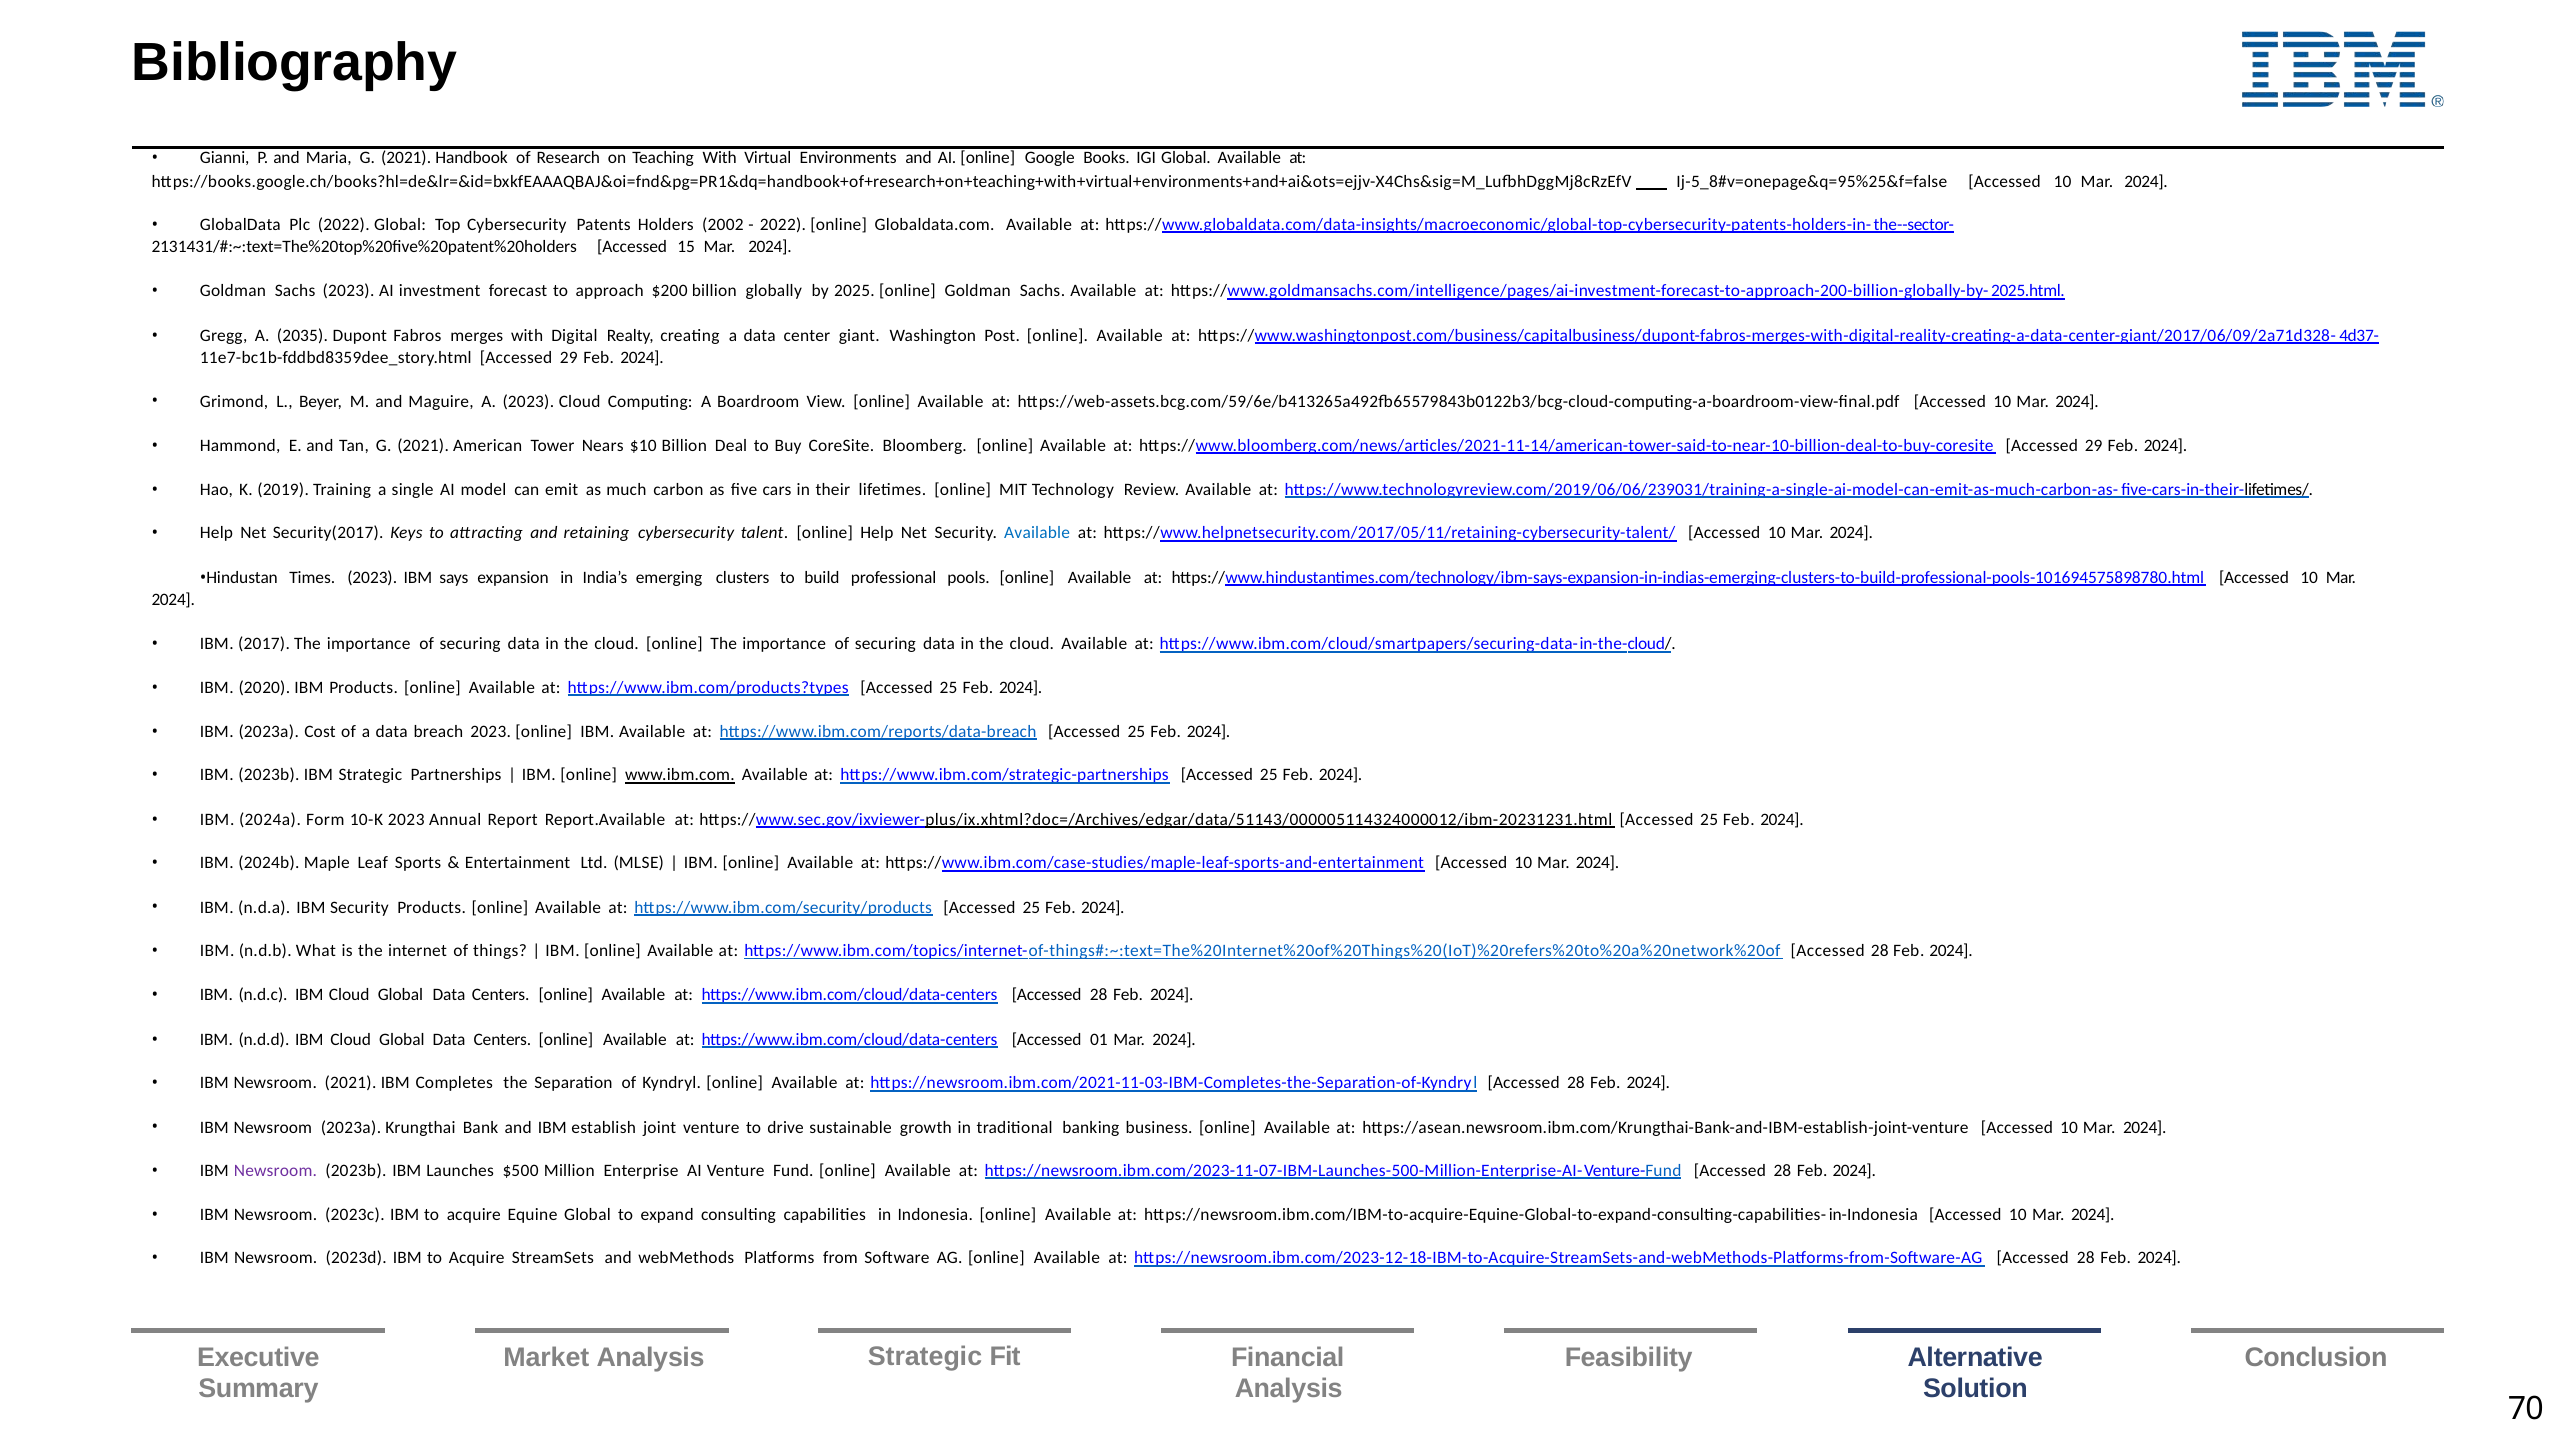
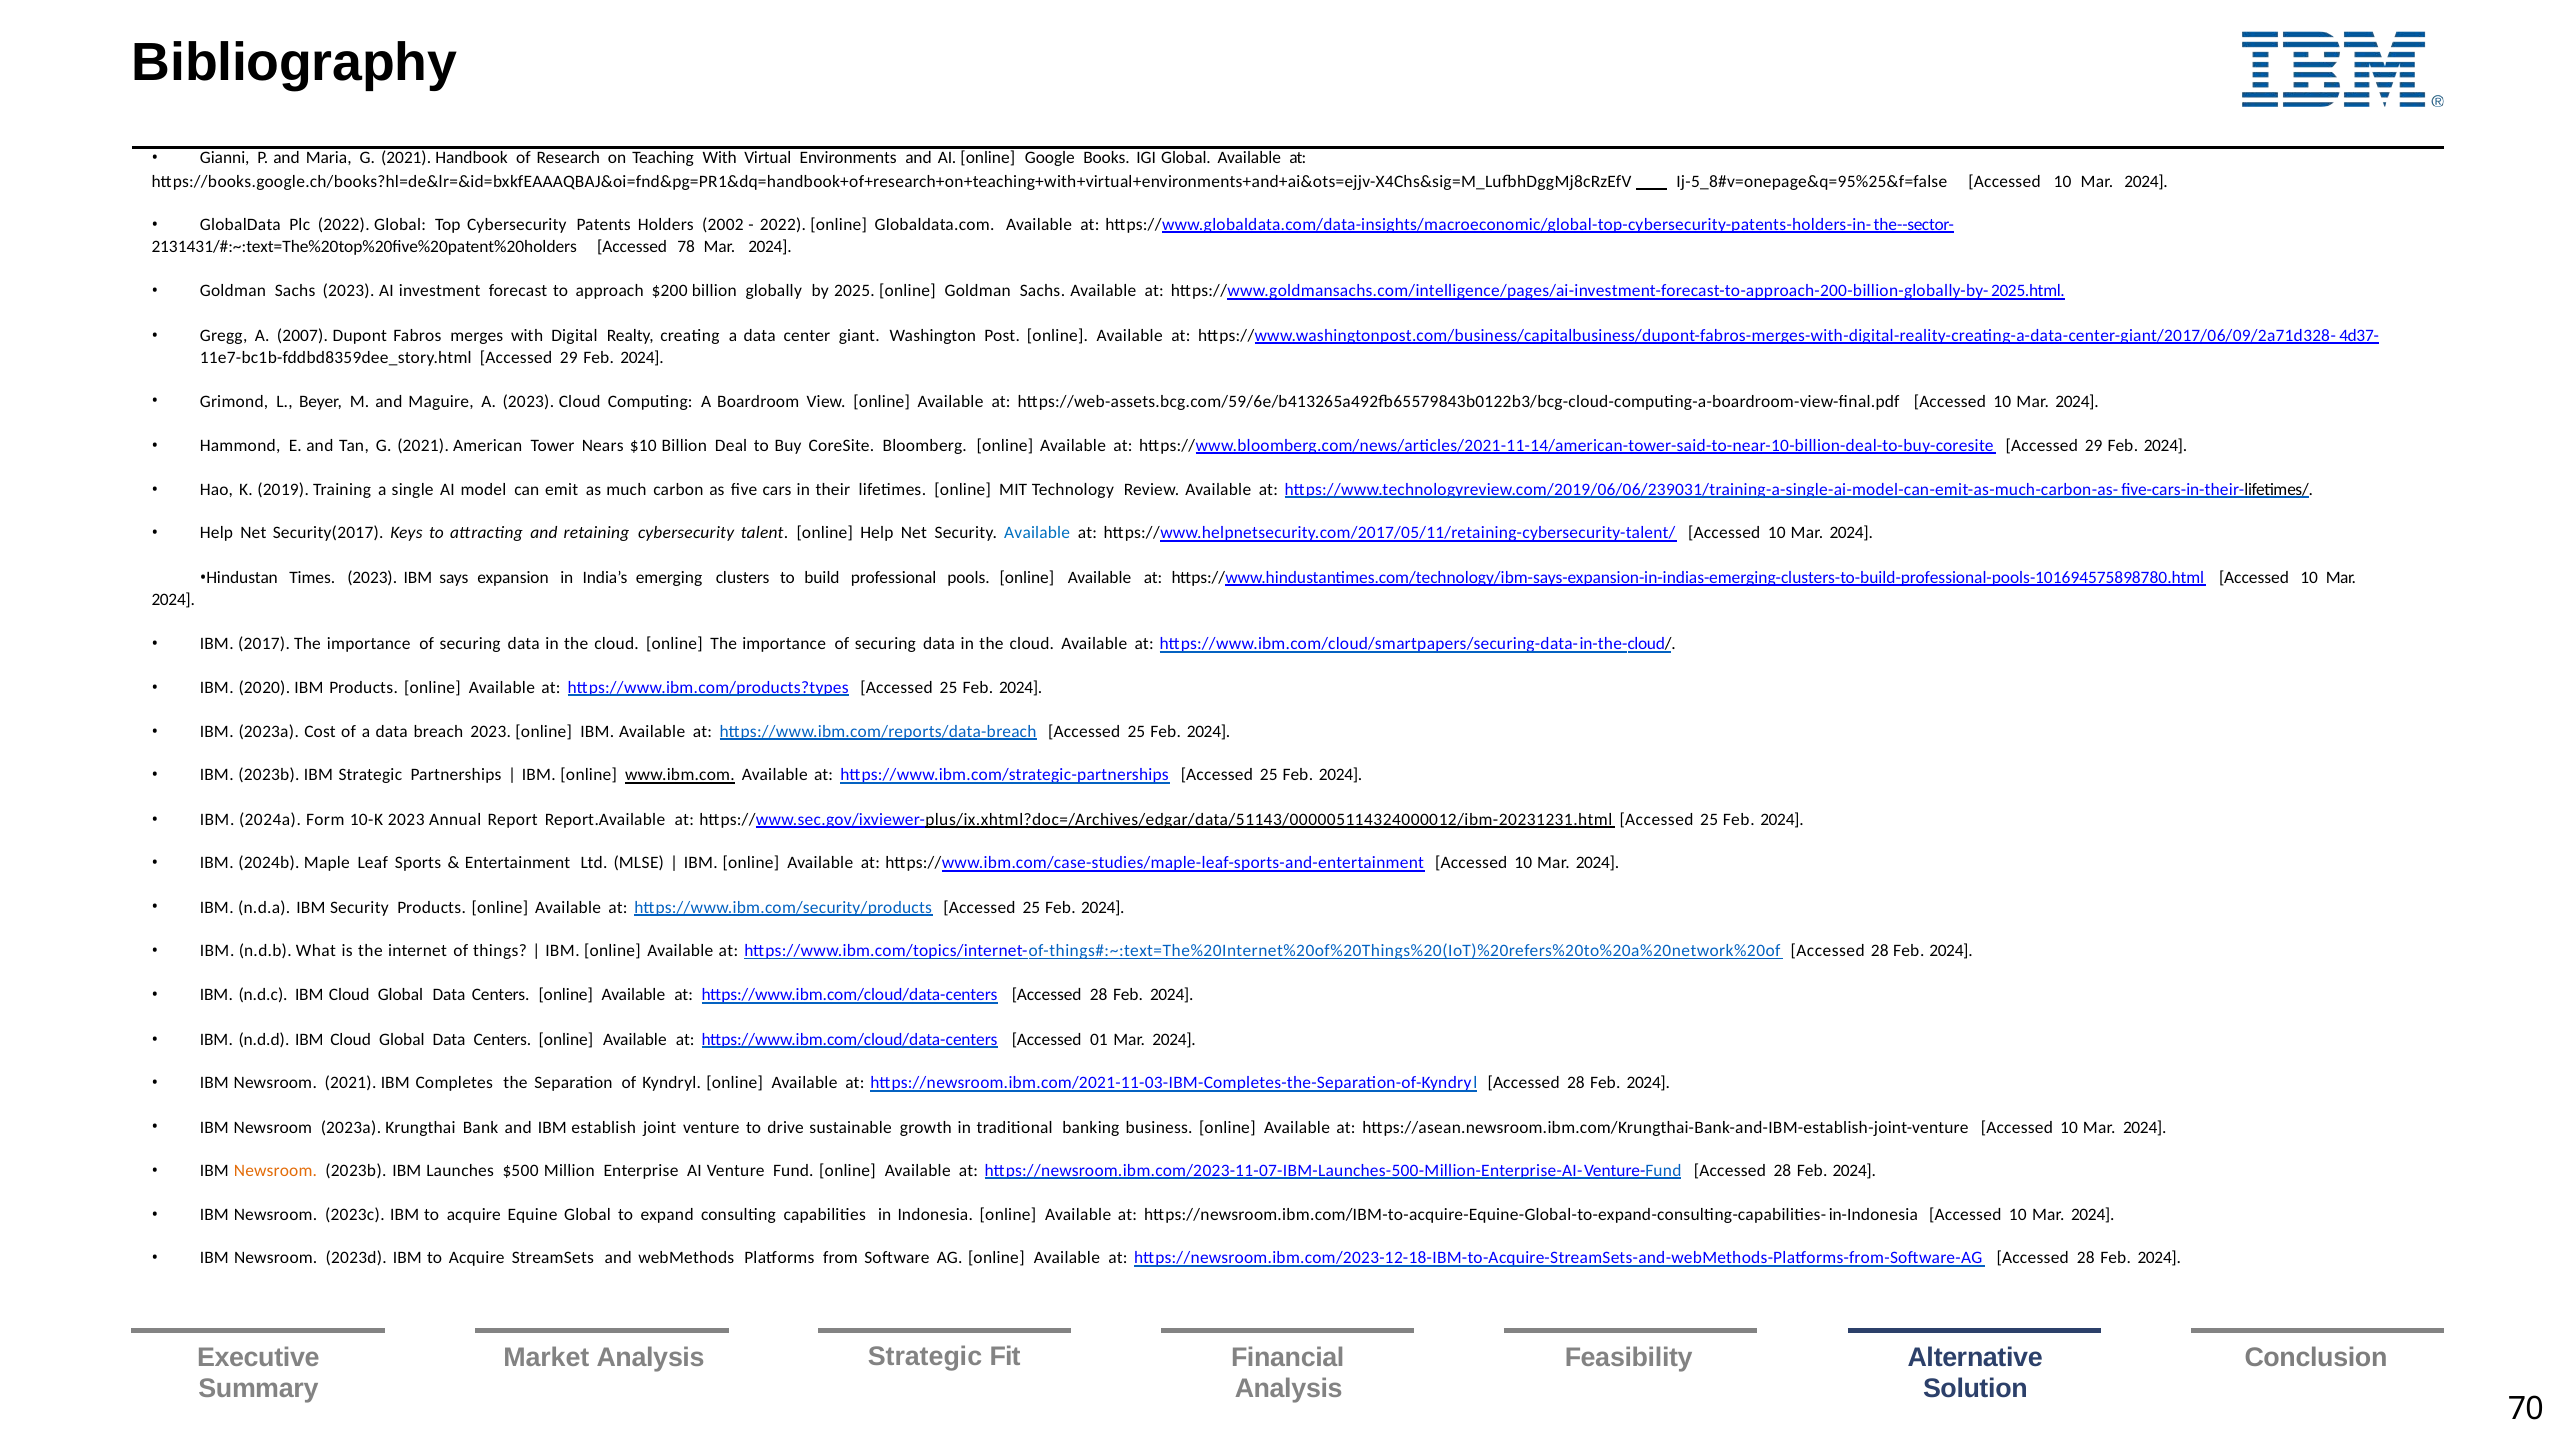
15: 15 -> 78 (686, 247)
2035: 2035 -> 2007 (302, 335)
Newsroom colour: purple -> orange (275, 1170)
